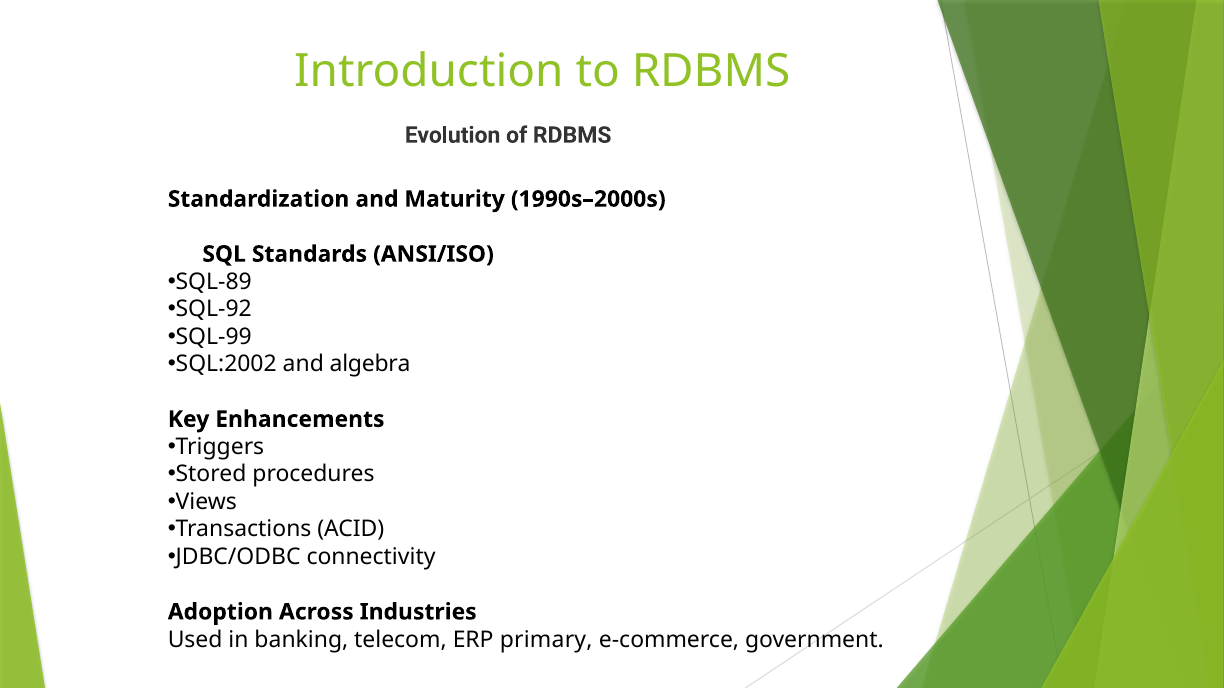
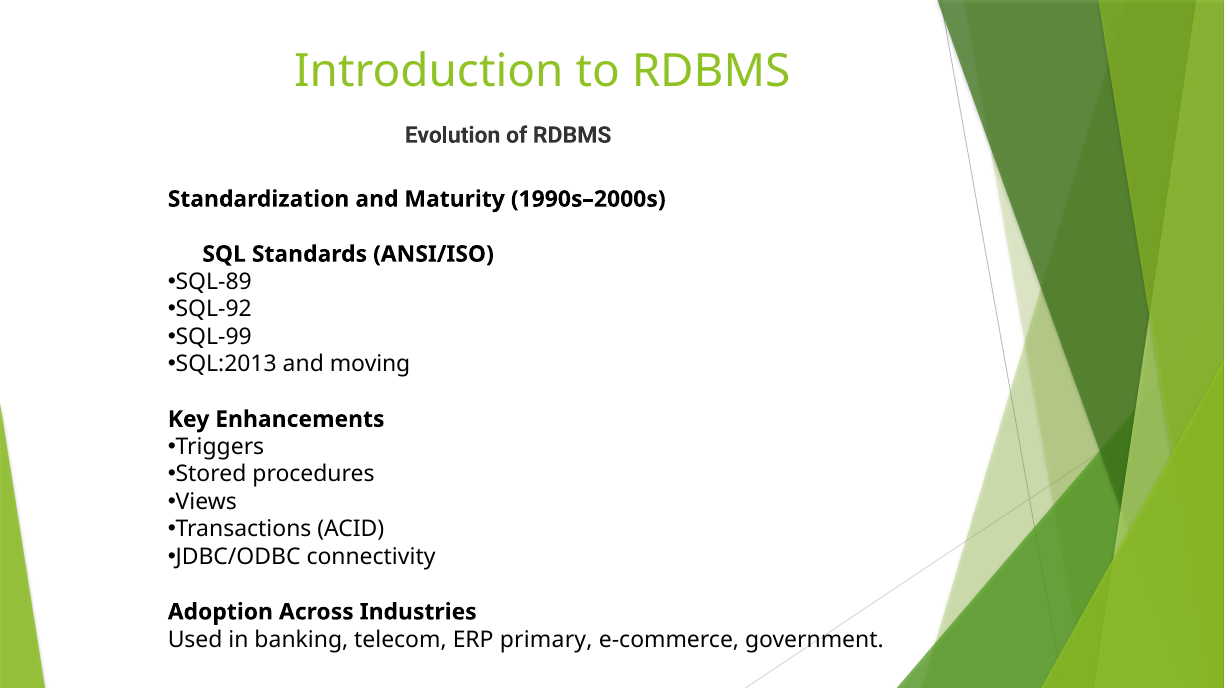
SQL:2002: SQL:2002 -> SQL:2013 (226, 365)
algebra: algebra -> moving (370, 365)
